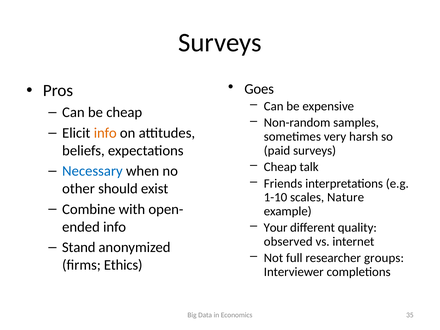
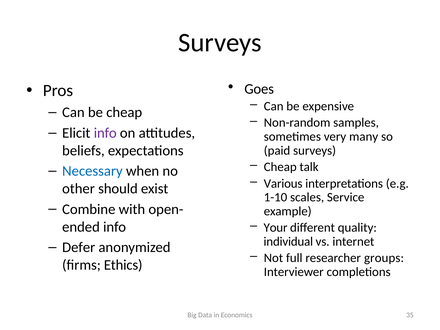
info colour: orange -> purple (105, 133)
harsh: harsh -> many (364, 137)
Friends: Friends -> Various (283, 183)
Nature: Nature -> Service (346, 197)
observed: observed -> individual (288, 242)
Stand: Stand -> Defer (79, 247)
